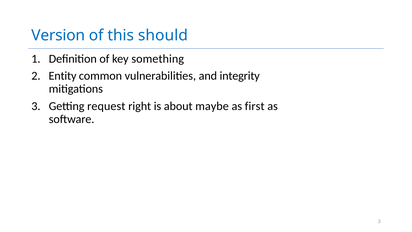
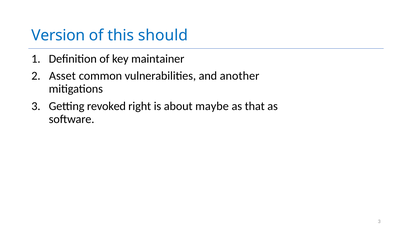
something: something -> maintainer (158, 59)
Entity: Entity -> Asset (62, 76)
integrity: integrity -> another (240, 76)
request: request -> revoked (106, 106)
first: first -> that (255, 106)
